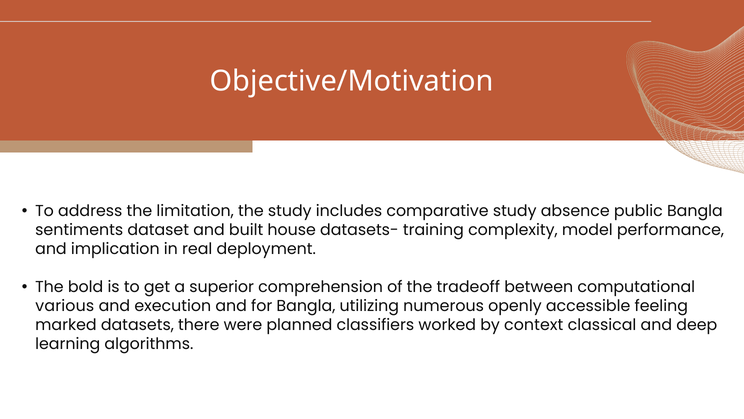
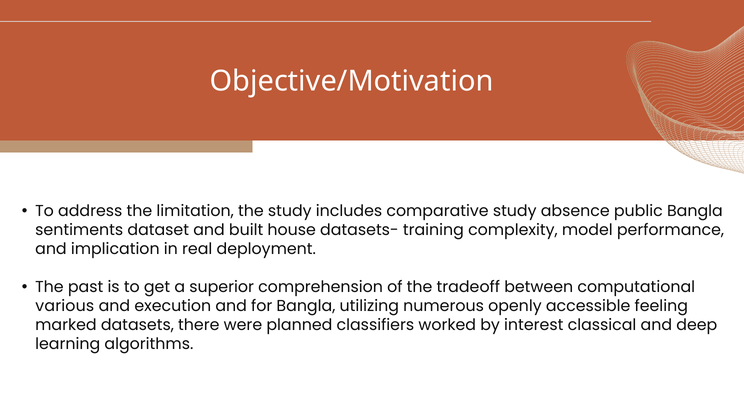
bold: bold -> past (86, 287)
context: context -> interest (534, 325)
